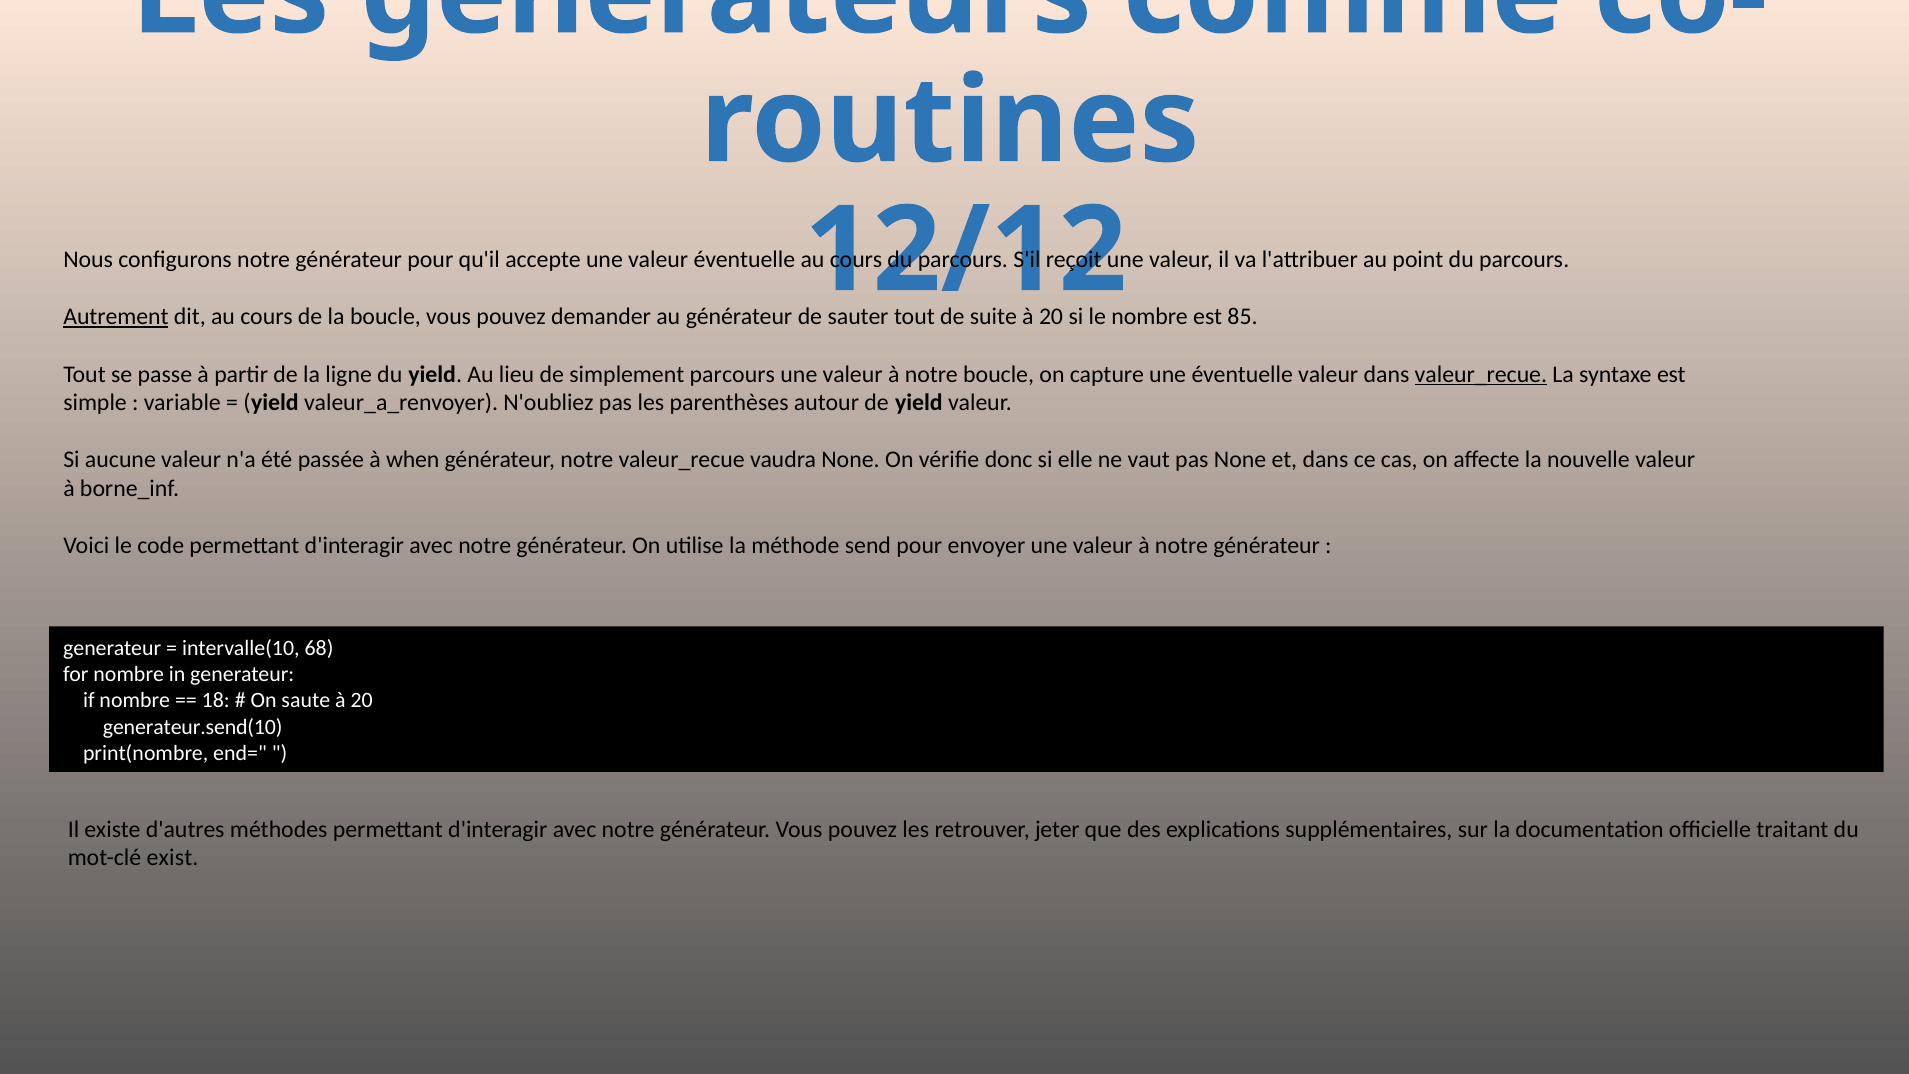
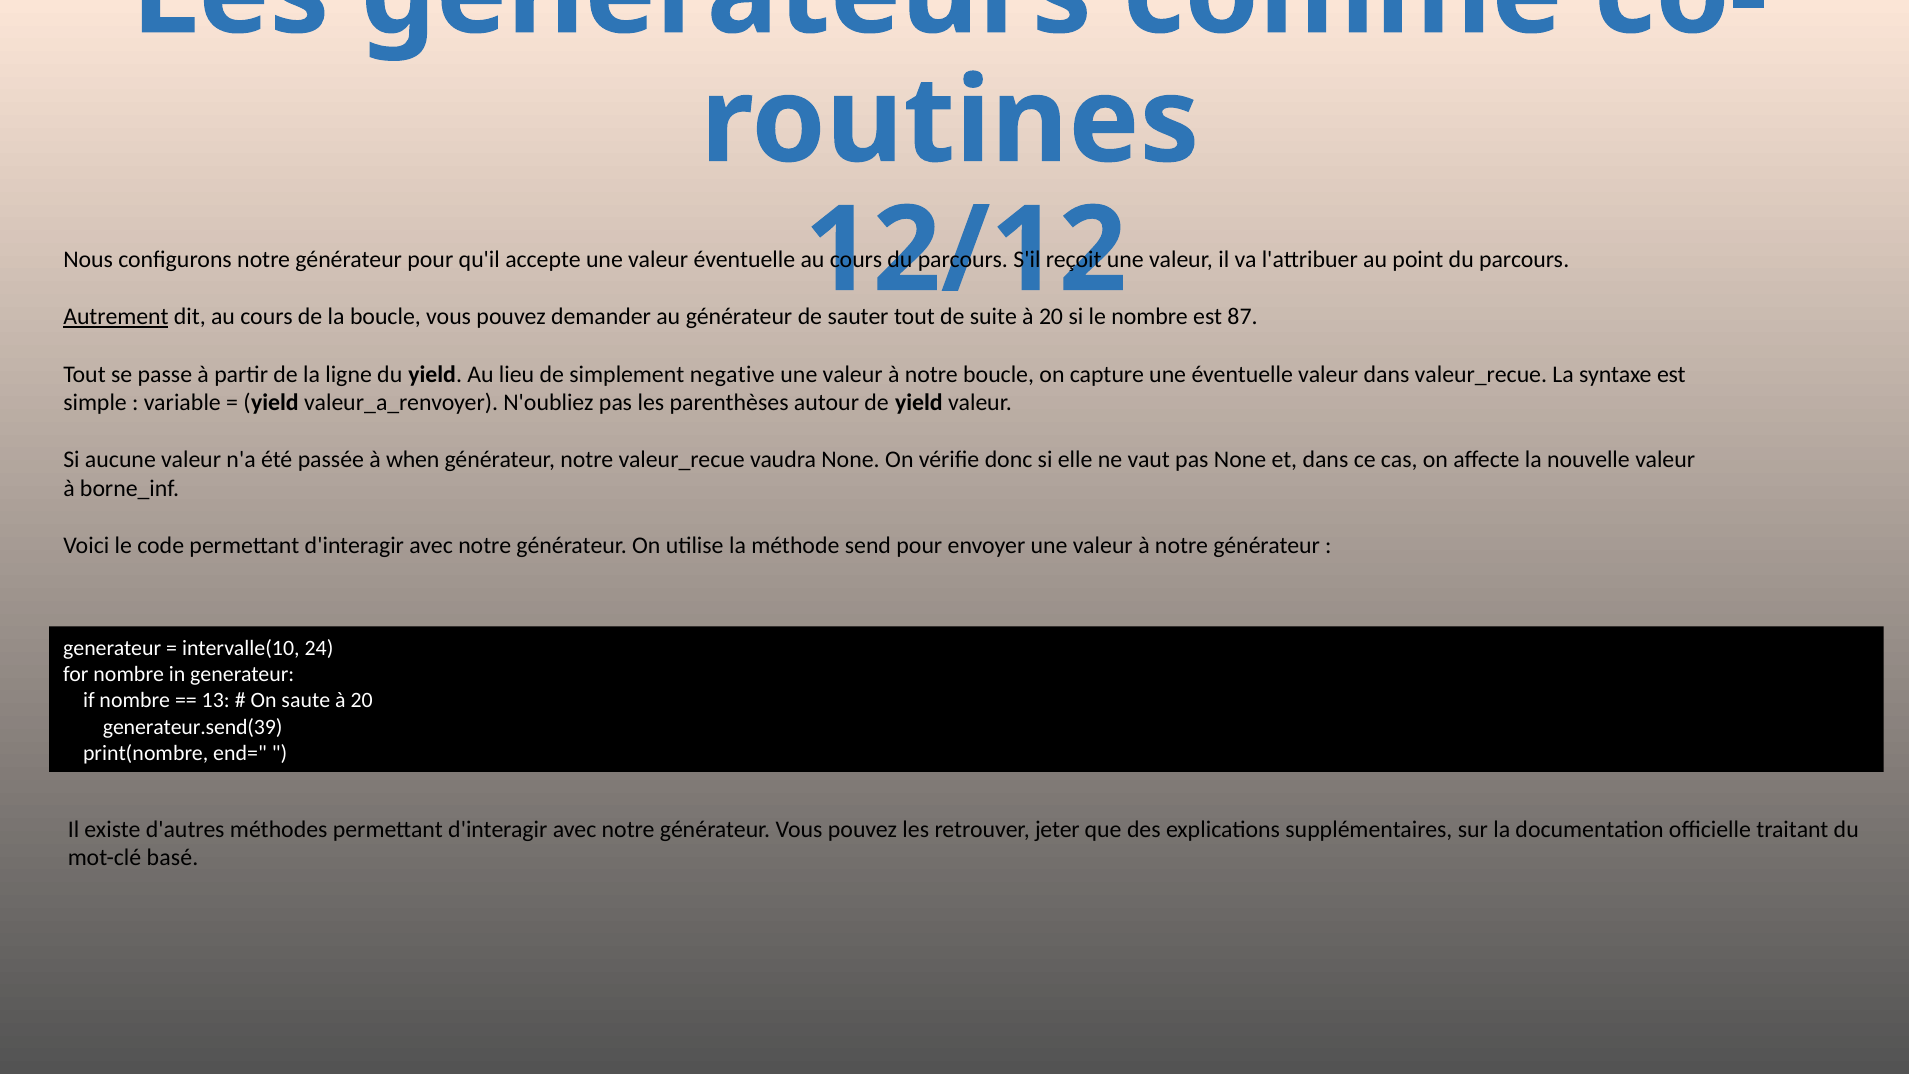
85: 85 -> 87 (1243, 317)
simplement parcours: parcours -> negative (732, 374)
valeur_recue underline: present -> none (1481, 374)
68: 68 -> 24 (319, 648)
18: 18 -> 13 (216, 700)
generateur.send(10: generateur.send(10 -> generateur.send(39 (193, 727)
exist: exist -> basé (173, 858)
